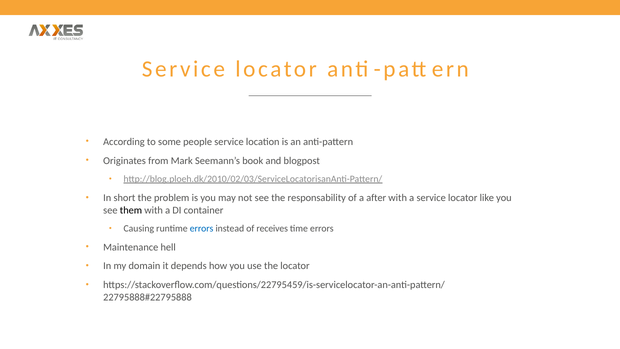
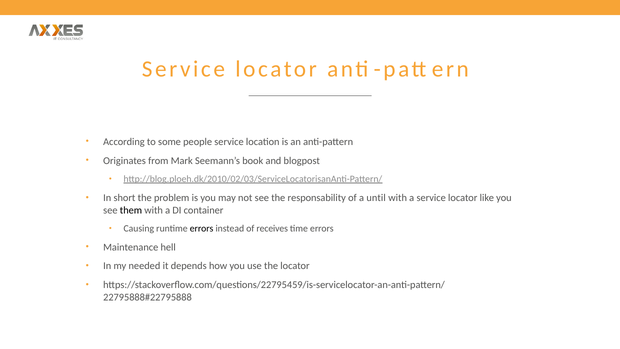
after: after -> until (376, 198)
errors colour: blue -> black (202, 228)
domain: domain -> needed (144, 266)
